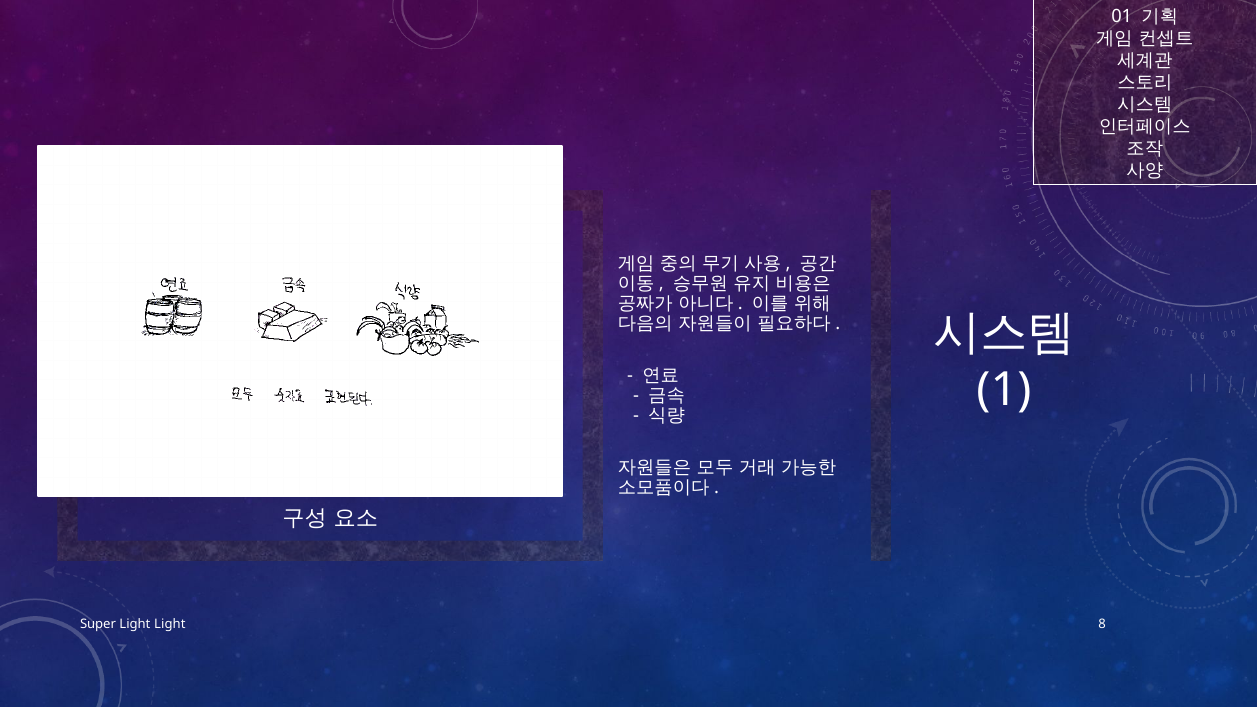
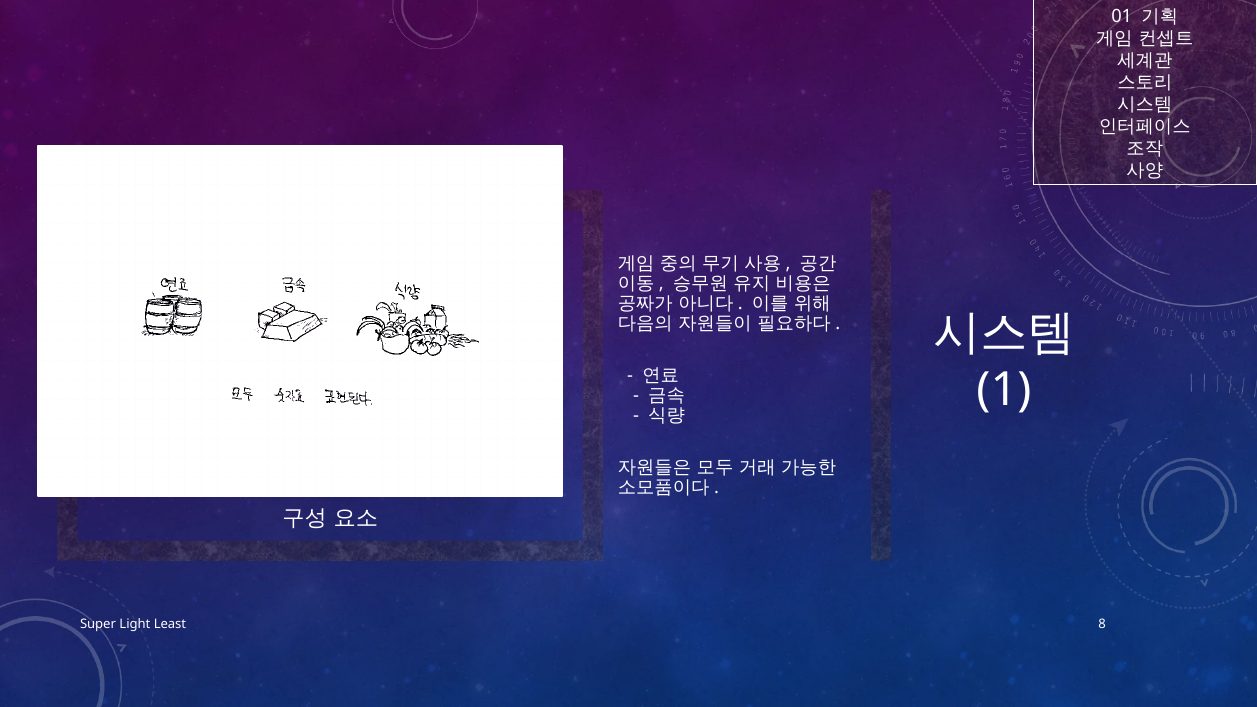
Light Light: Light -> Least (170, 625)
